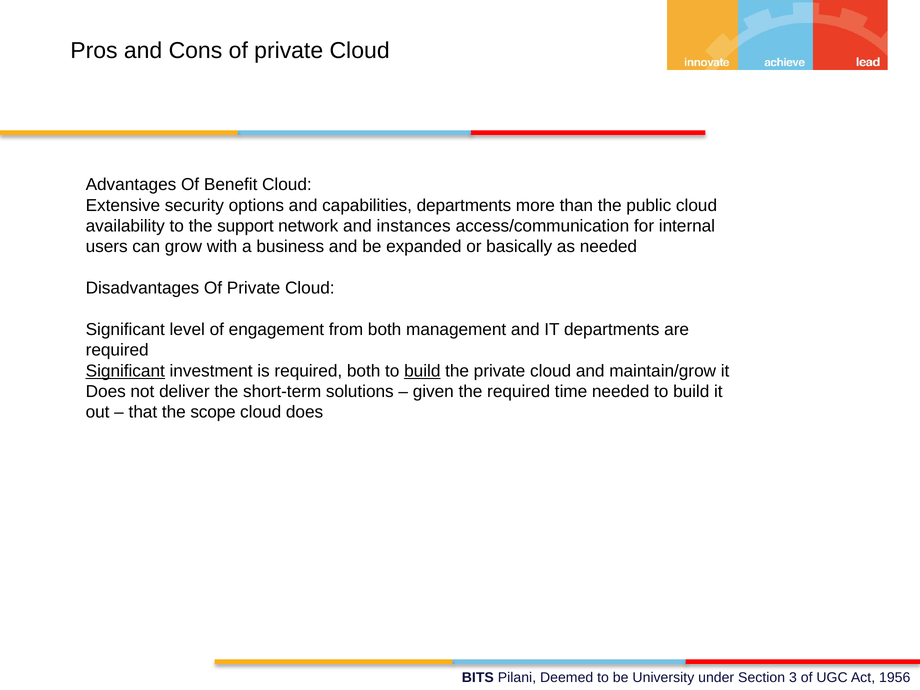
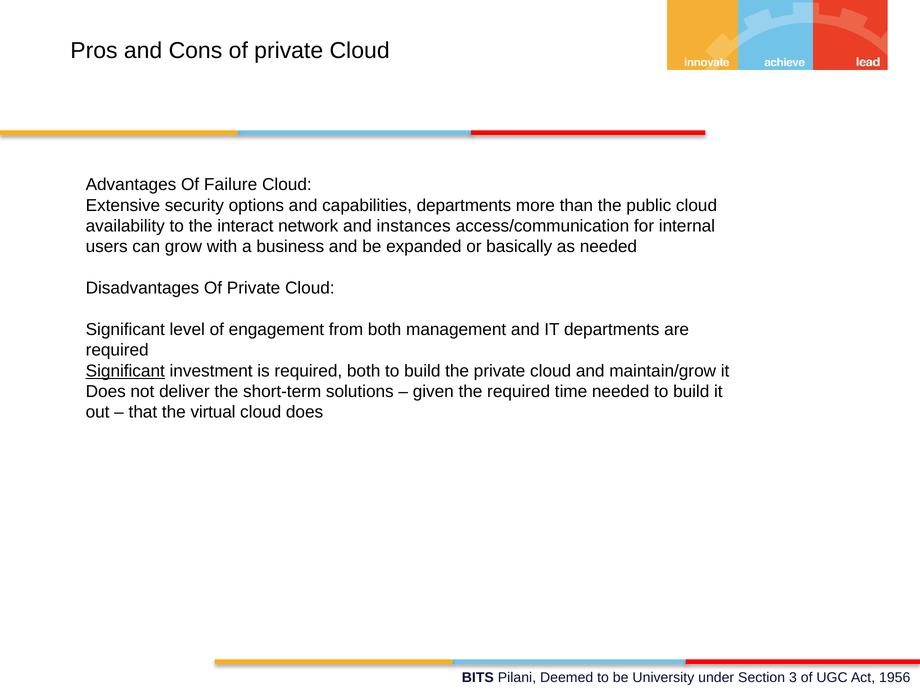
Benefit: Benefit -> Failure (231, 185)
support: support -> interact (245, 226)
build underline: present -> none (422, 371)
scope: scope -> virtual (213, 412)
